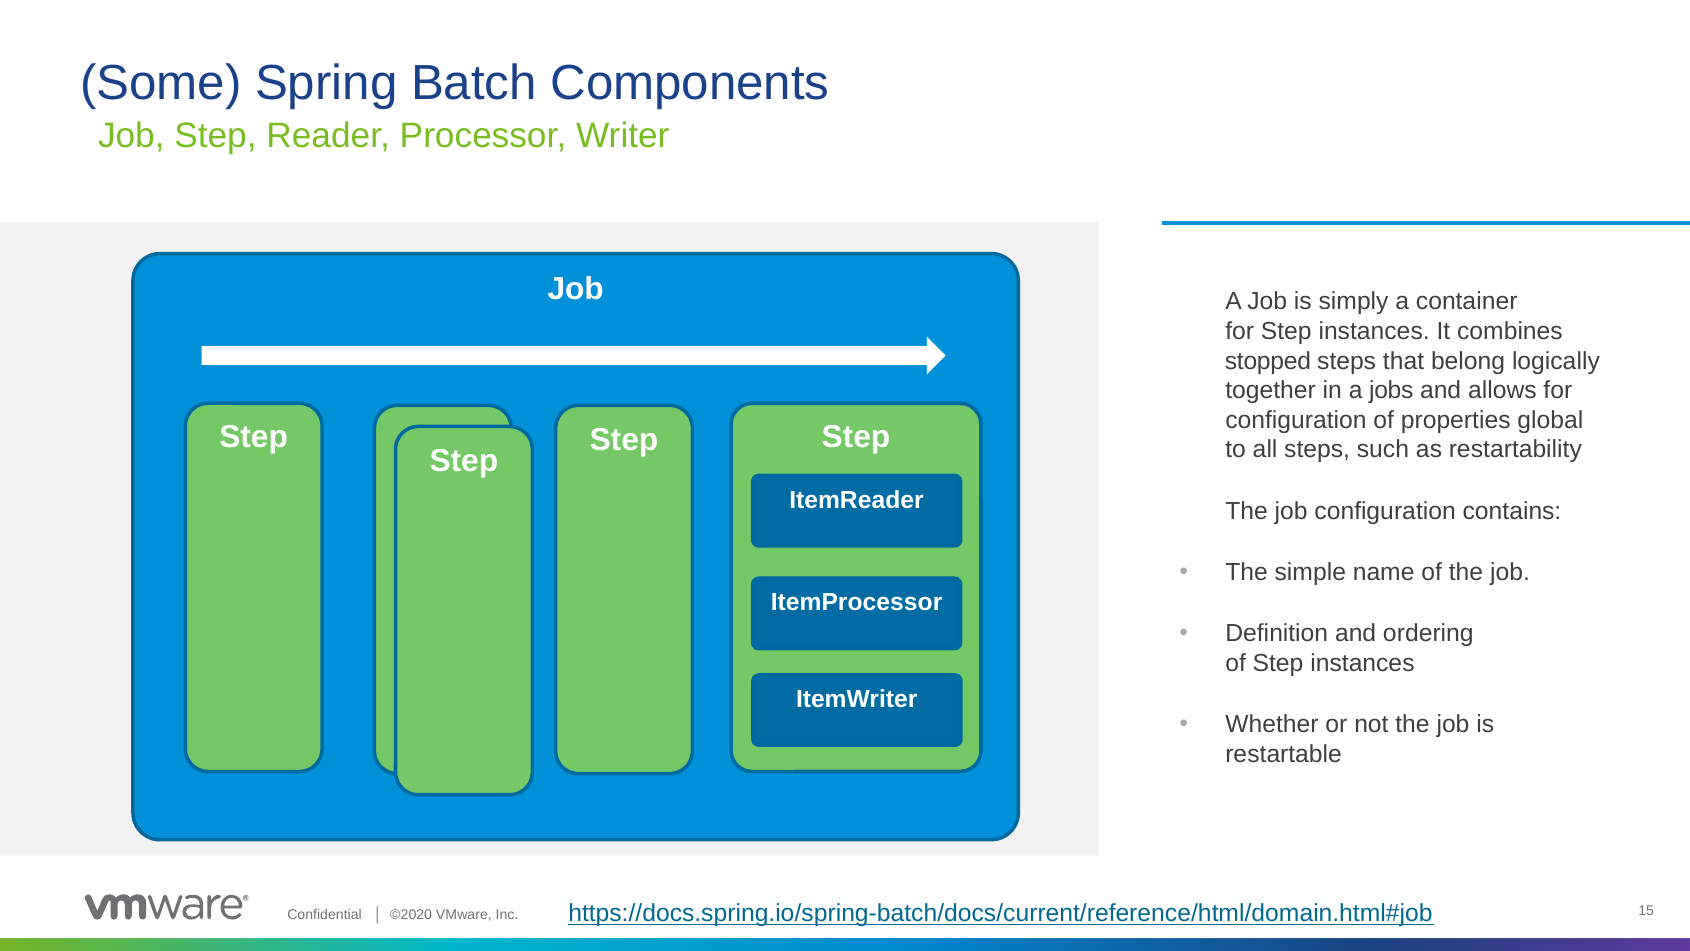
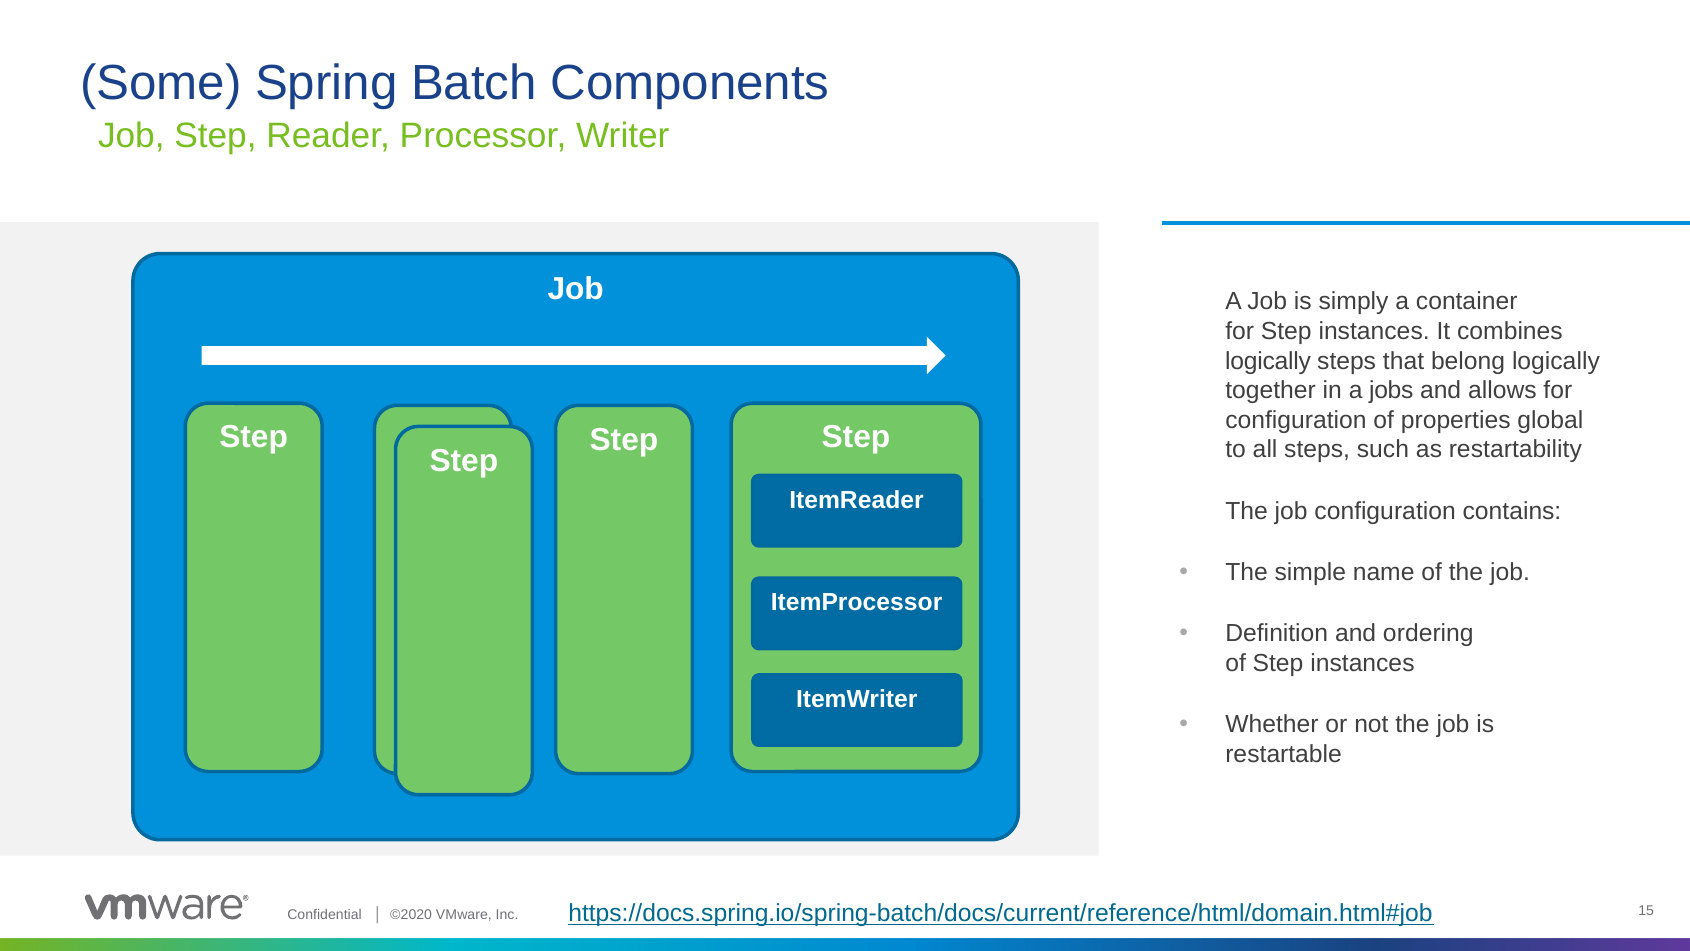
stopped: stopped -> logically (1268, 361)
